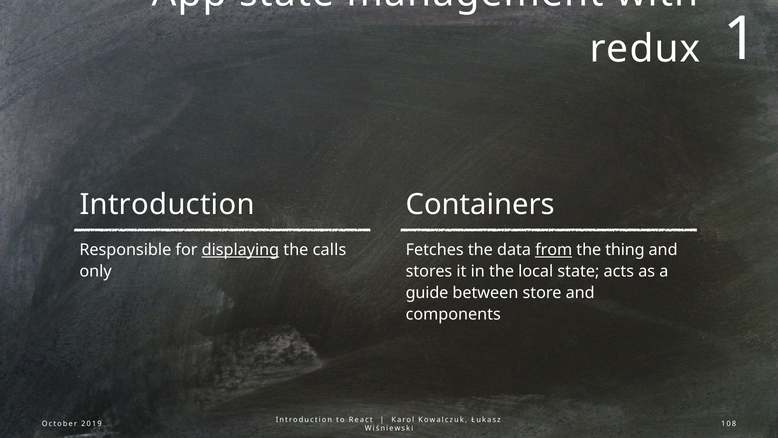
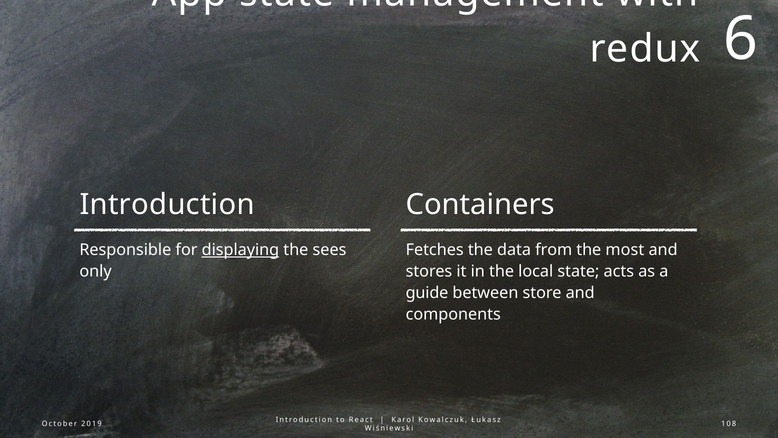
1: 1 -> 6 (741, 39)
calls: calls -> sees (330, 250)
from underline: present -> none (554, 250)
thing: thing -> most (625, 250)
